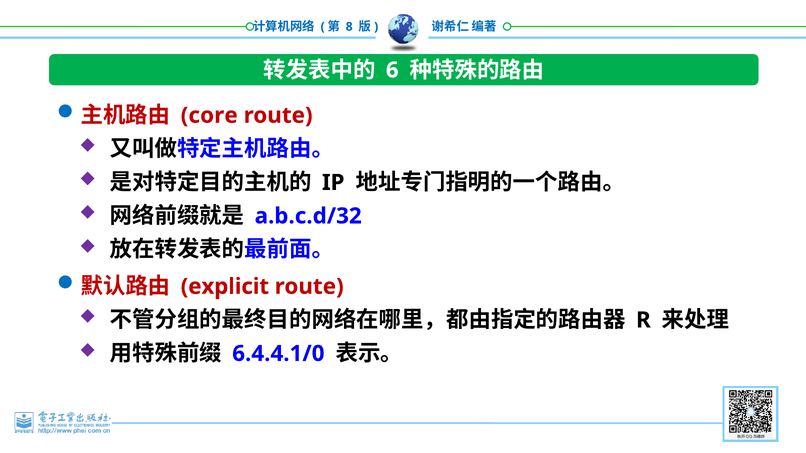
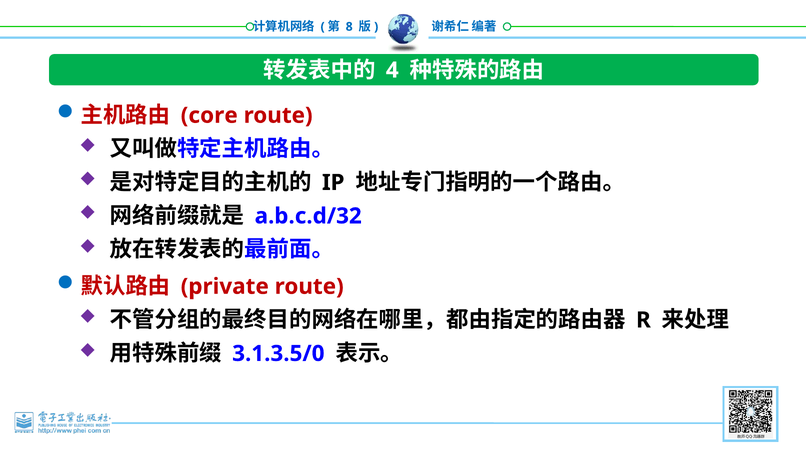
6: 6 -> 4 (392, 70)
explicit: explicit -> private (225, 287)
6.4.4.1/0: 6.4.4.1/0 -> 3.1.3.5/0 (278, 354)
